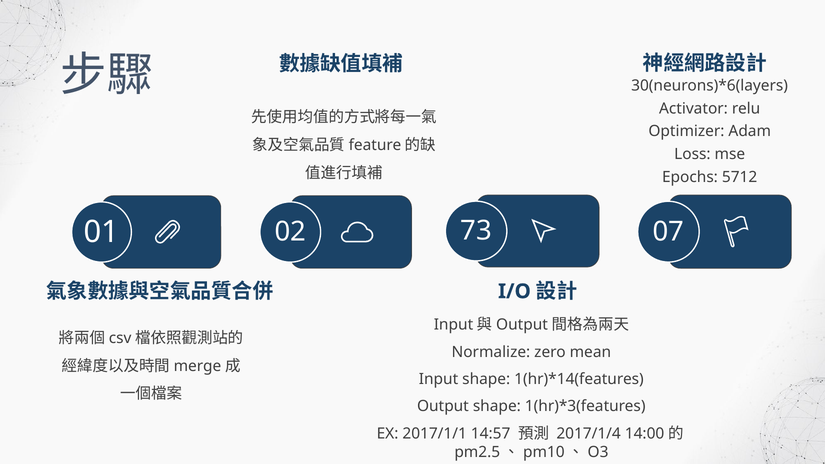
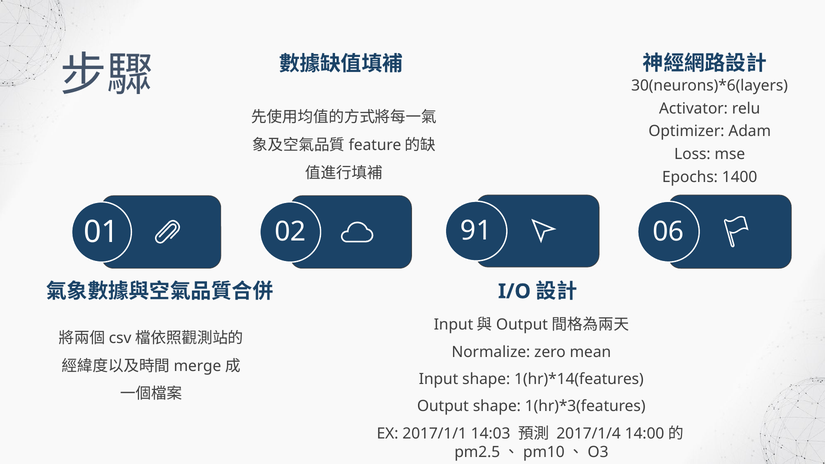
5712: 5712 -> 1400 (740, 177)
73: 73 -> 91 (476, 231)
07: 07 -> 06 (668, 232)
14:57: 14:57 -> 14:03 (491, 433)
